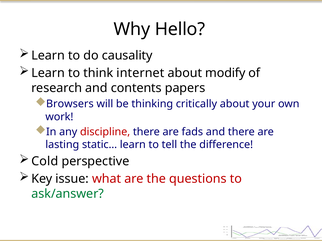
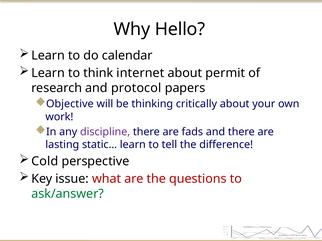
causality: causality -> calendar (127, 56)
modify: modify -> permit (225, 73)
contents: contents -> protocol (136, 88)
Browsers: Browsers -> Objective (70, 104)
discipline colour: red -> purple (105, 132)
